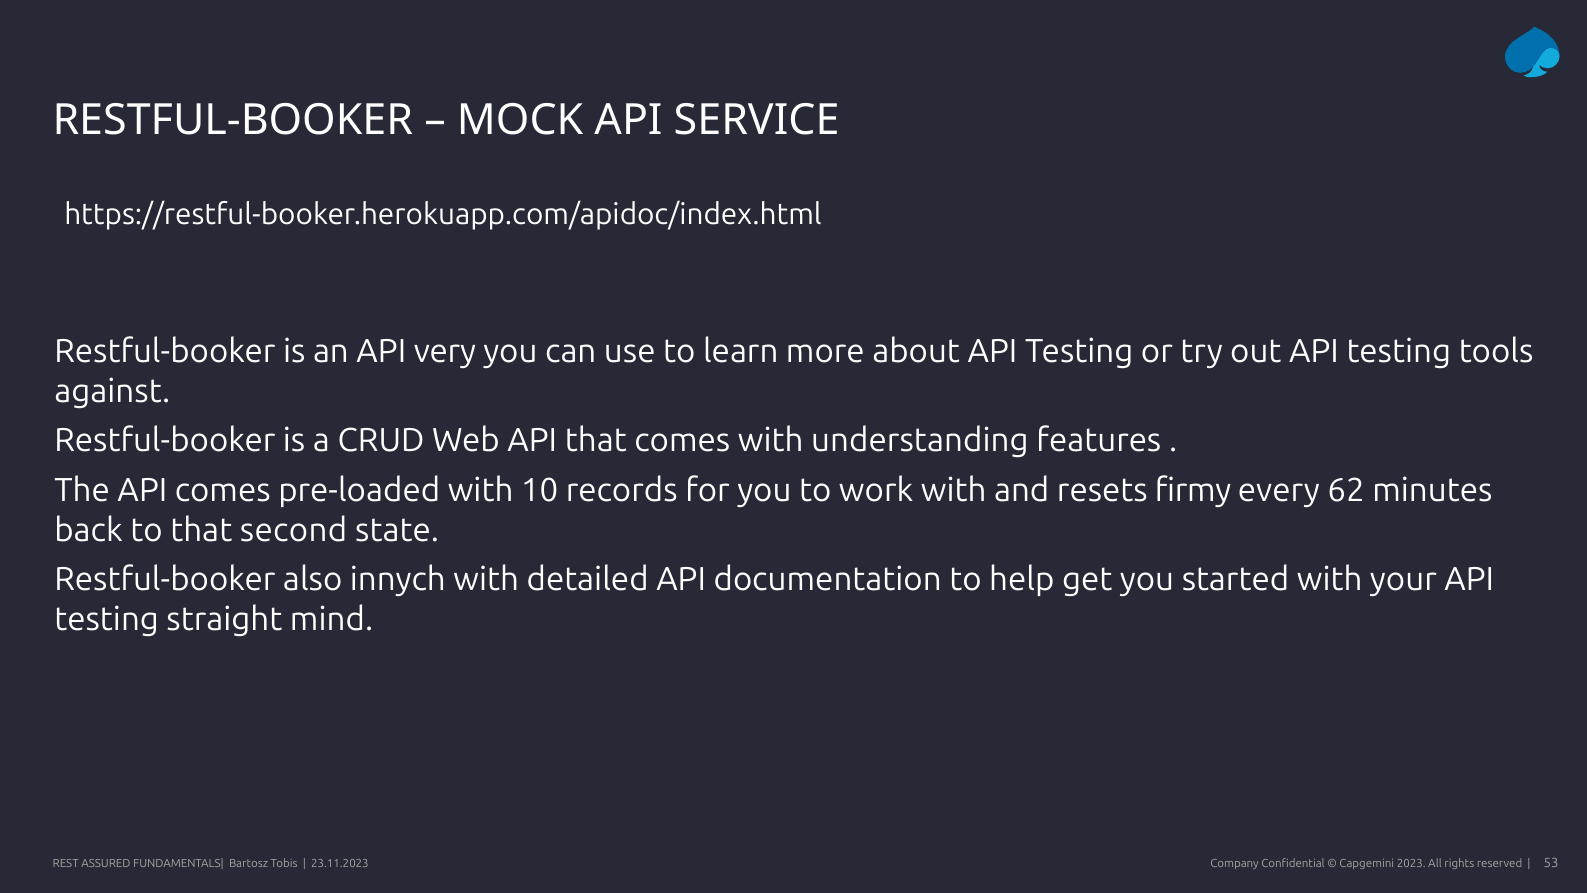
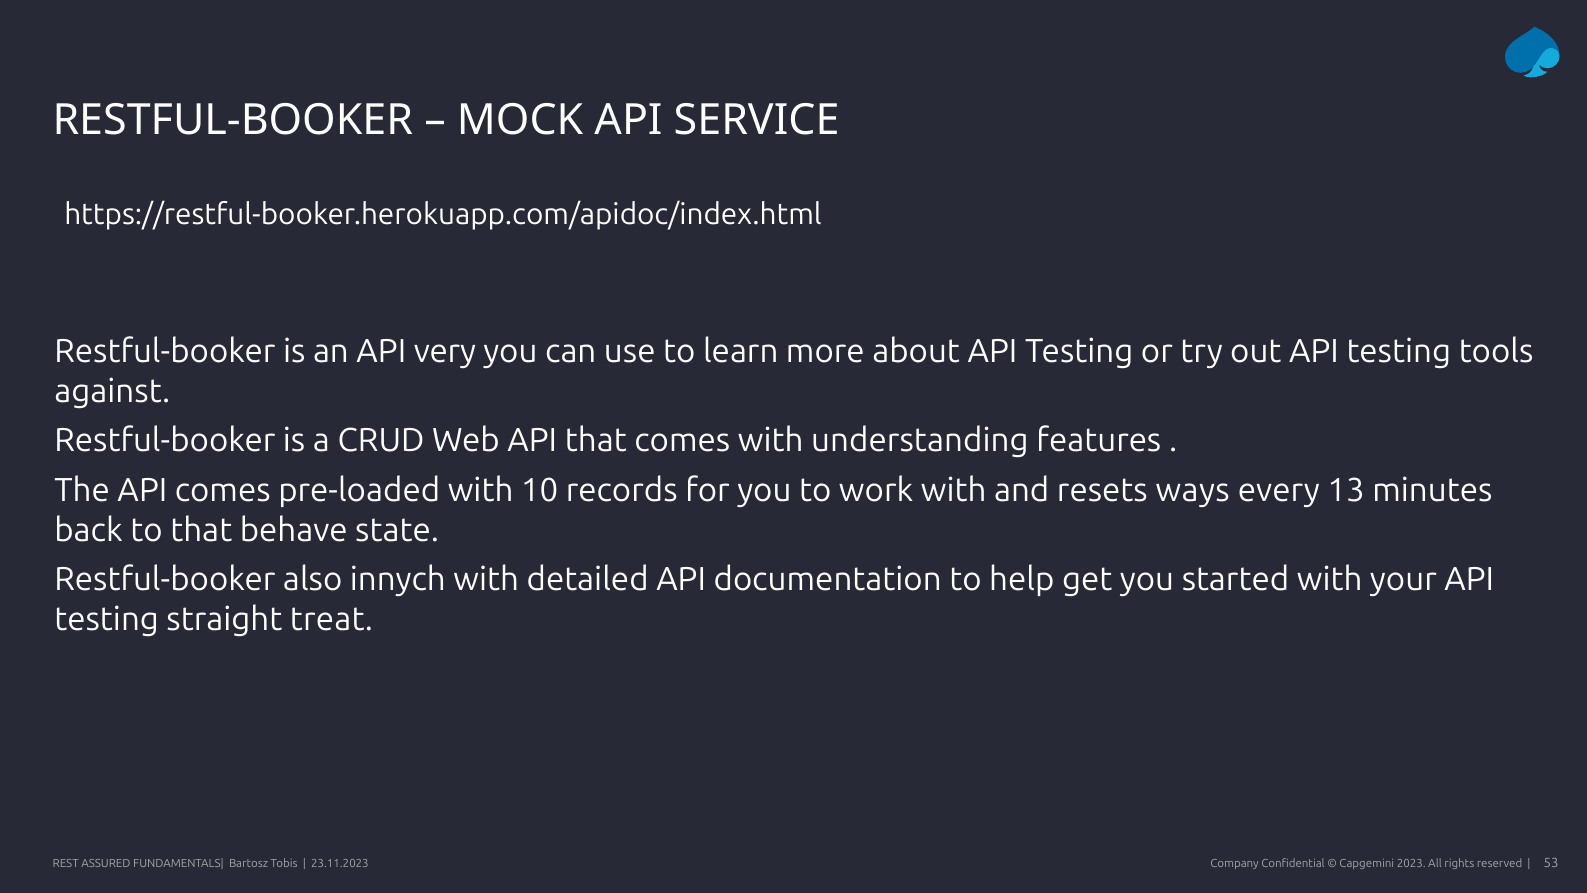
firmy: firmy -> ways (1193, 490)
62: 62 -> 13 (1346, 490)
second: second -> behave (294, 530)
mind: mind -> treat (331, 619)
